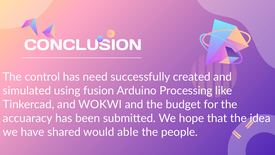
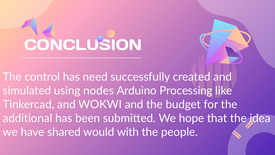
fusion: fusion -> nodes (99, 91)
accuaracy: accuaracy -> additional (28, 118)
able: able -> with (128, 132)
